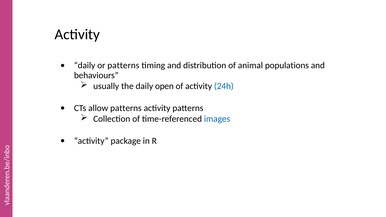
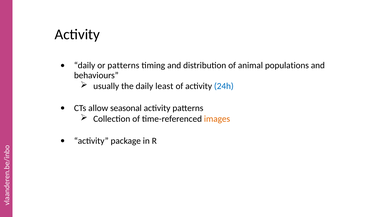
open: open -> least (164, 86)
allow patterns: patterns -> seasonal (126, 108)
images colour: blue -> orange (217, 119)
